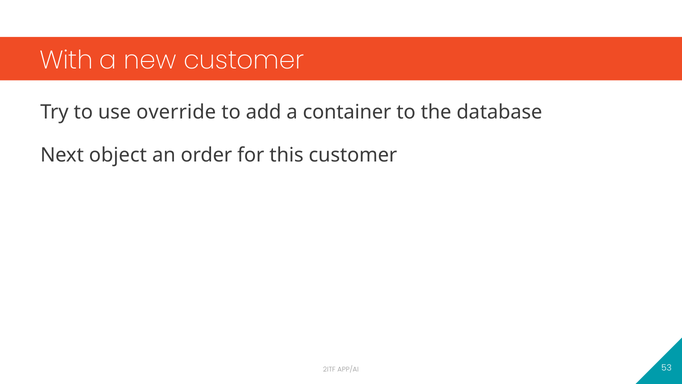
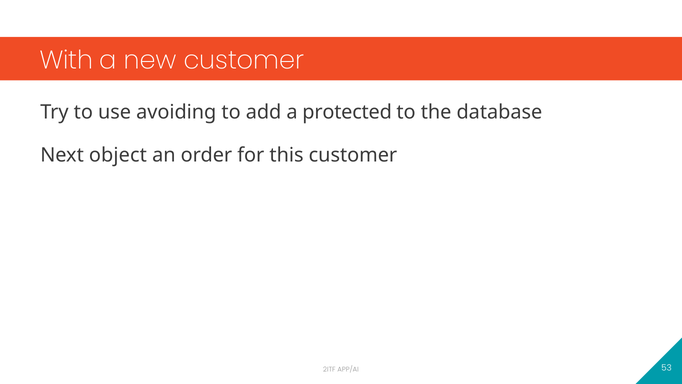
override: override -> avoiding (176, 112)
container: container -> protected (347, 112)
